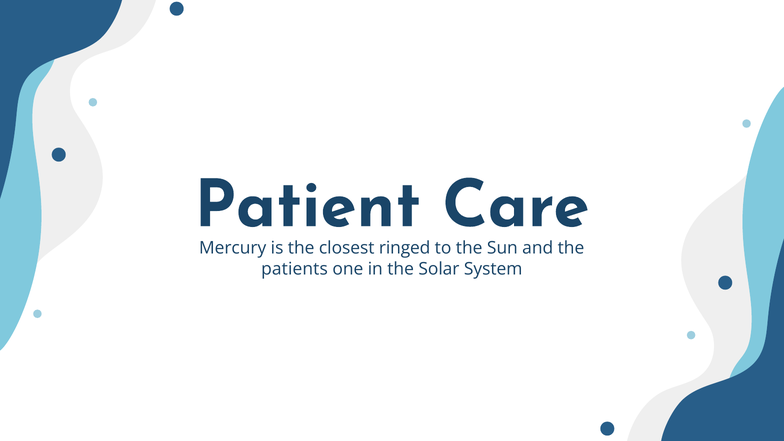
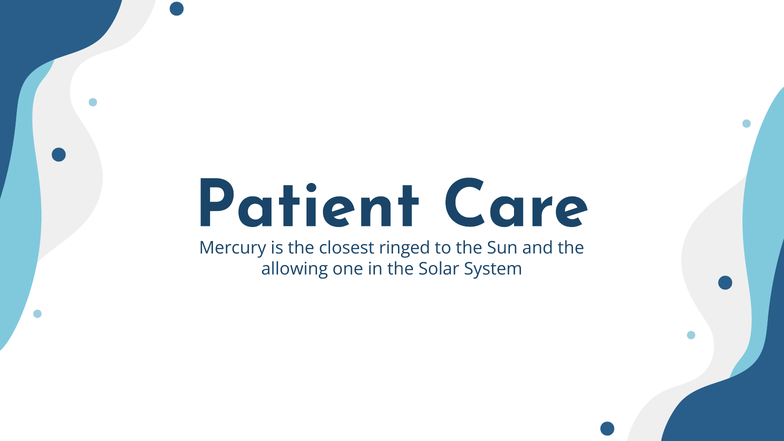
patients: patients -> allowing (295, 269)
